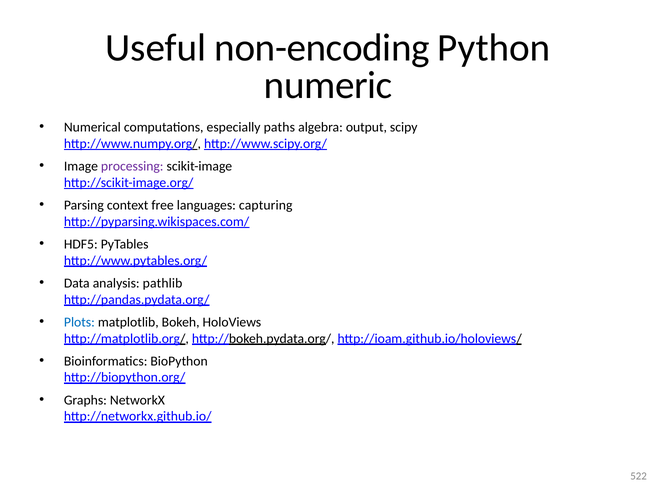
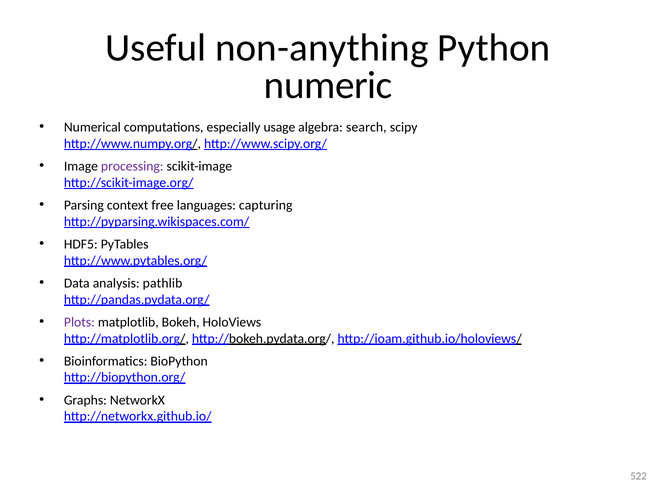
non-encoding: non-encoding -> non-anything (322, 48)
paths: paths -> usage (279, 127)
output: output -> search (366, 127)
Plots colour: blue -> purple (79, 322)
